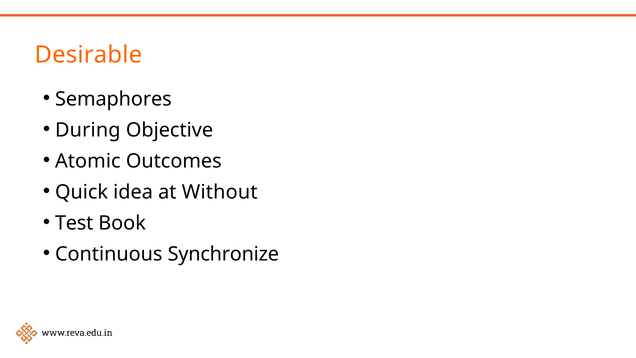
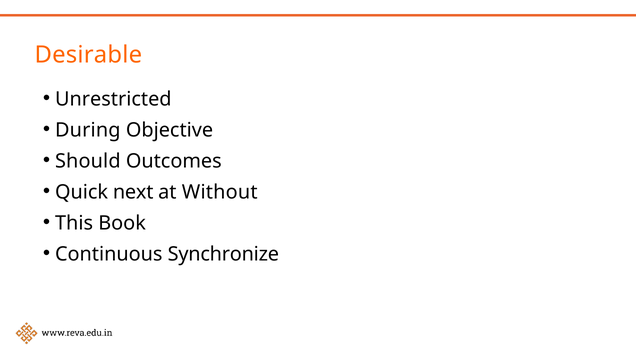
Semaphores: Semaphores -> Unrestricted (113, 99)
Atomic: Atomic -> Should (88, 161)
idea: idea -> next (133, 192)
Test: Test -> This (74, 223)
